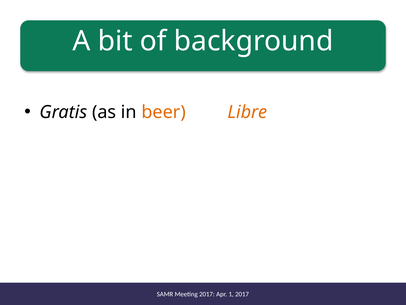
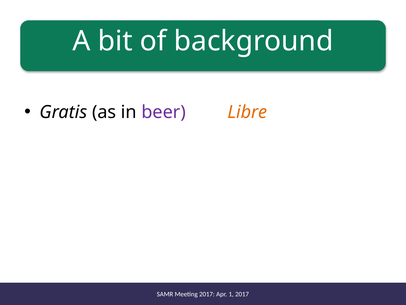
beer colour: orange -> purple (164, 112)
